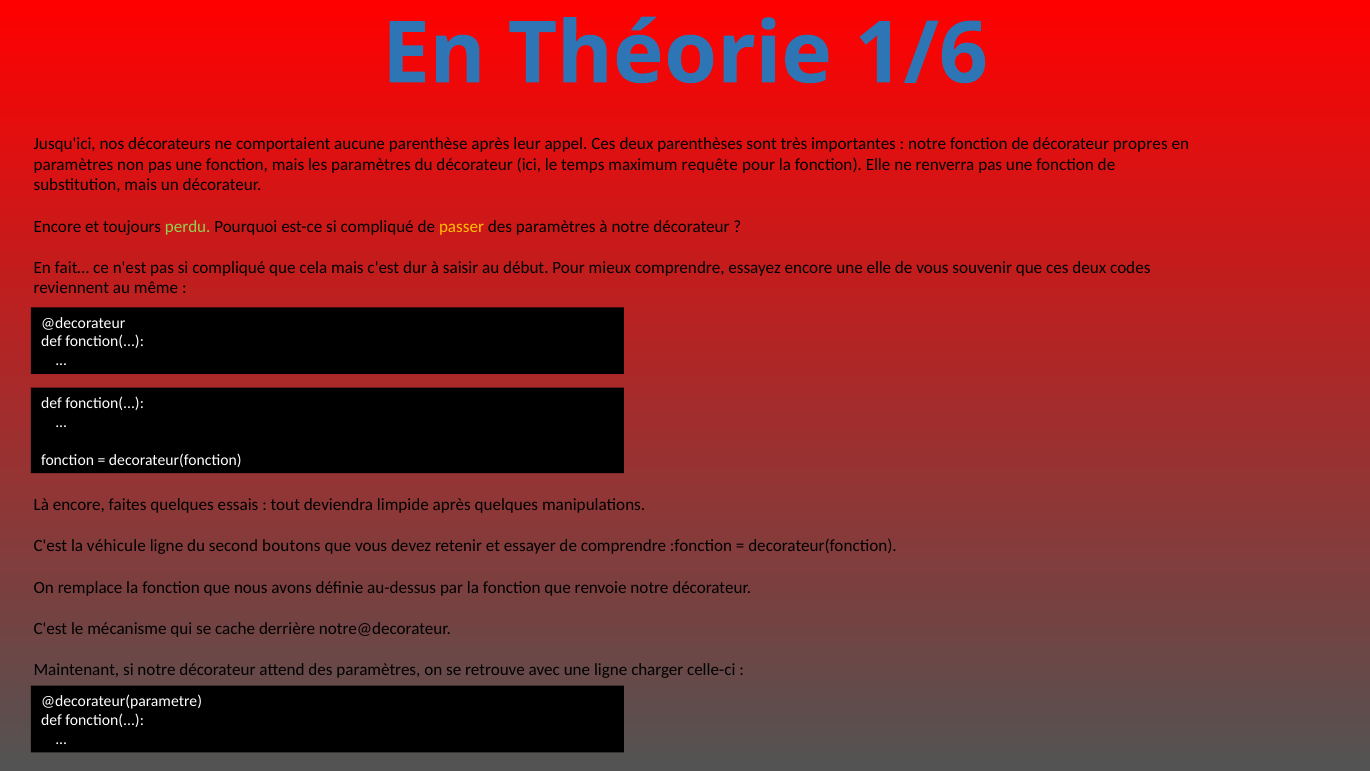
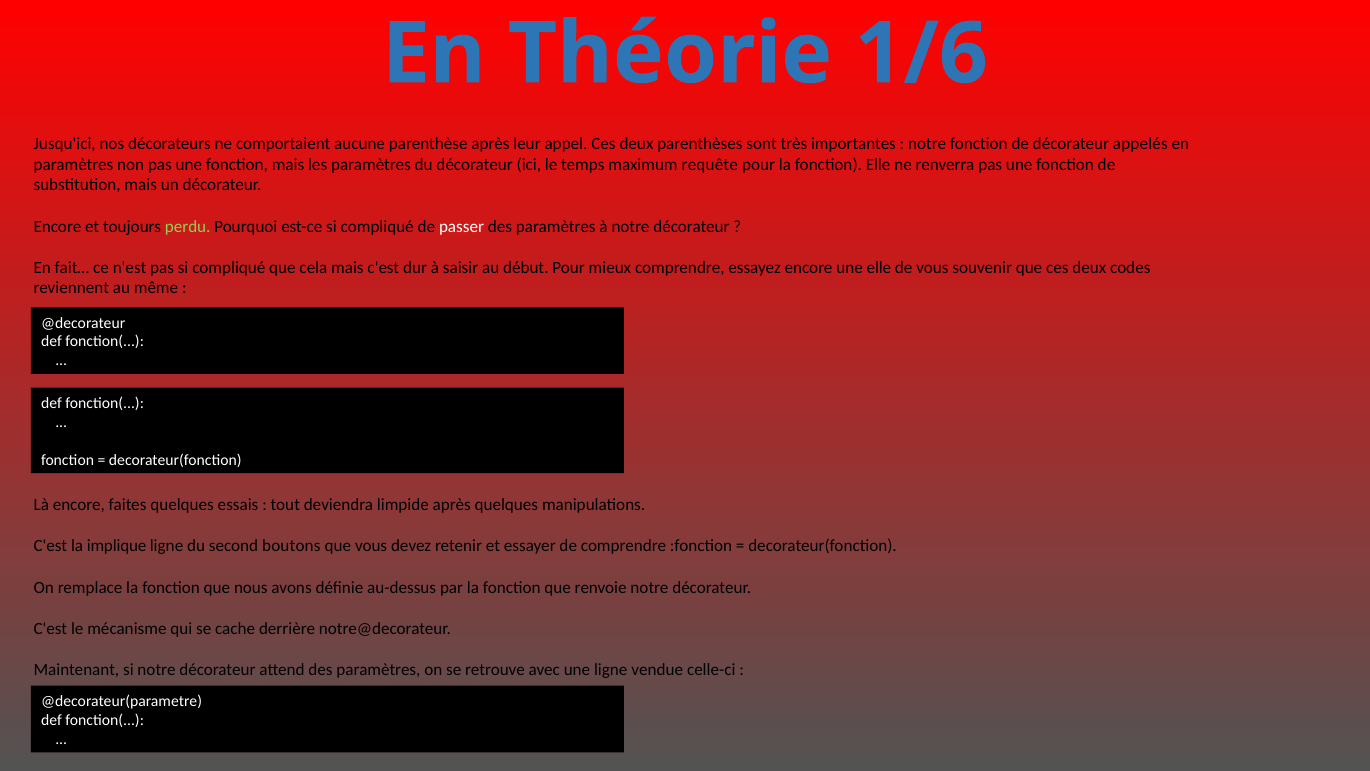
propres: propres -> appelés (1140, 144)
passer colour: yellow -> white (462, 226)
véhicule: véhicule -> implique (117, 546)
charger: charger -> vendue (657, 669)
